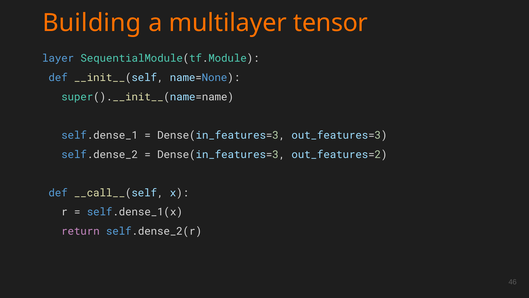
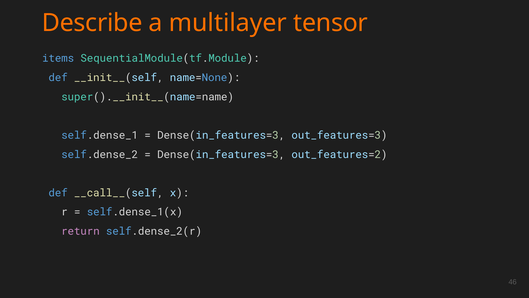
Building: Building -> Describe (92, 23)
layer: layer -> items (58, 58)
